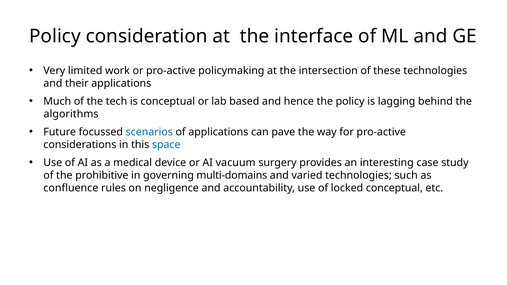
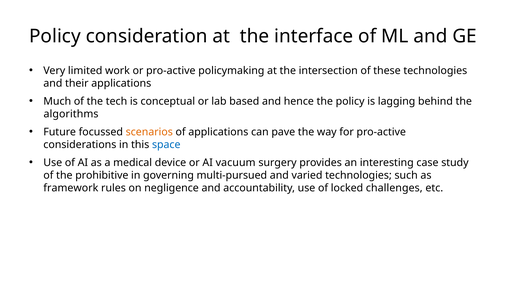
scenarios colour: blue -> orange (149, 132)
multi-domains: multi-domains -> multi-pursued (232, 175)
confluence: confluence -> framework (71, 188)
locked conceptual: conceptual -> challenges (394, 188)
